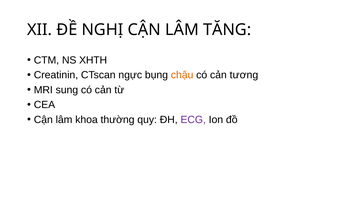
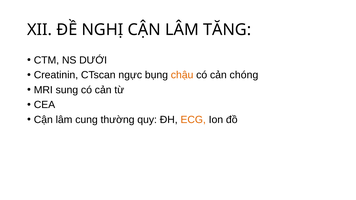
XHTH: XHTH -> DƯỚI (93, 60)
tương: tương -> chóng (244, 75)
khoa: khoa -> cung (87, 120)
ECG colour: purple -> orange (193, 120)
